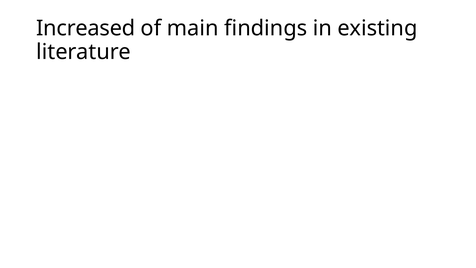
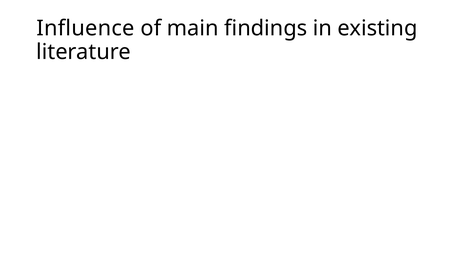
Increased: Increased -> Influence (85, 28)
